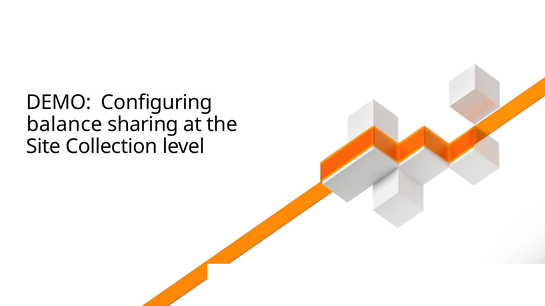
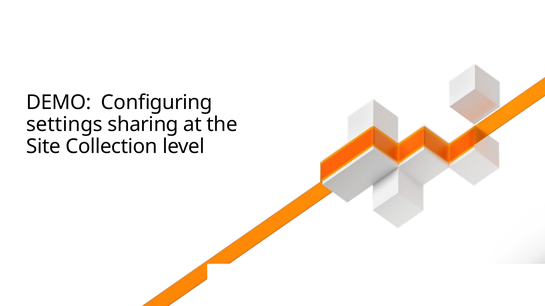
balance: balance -> settings (64, 125)
